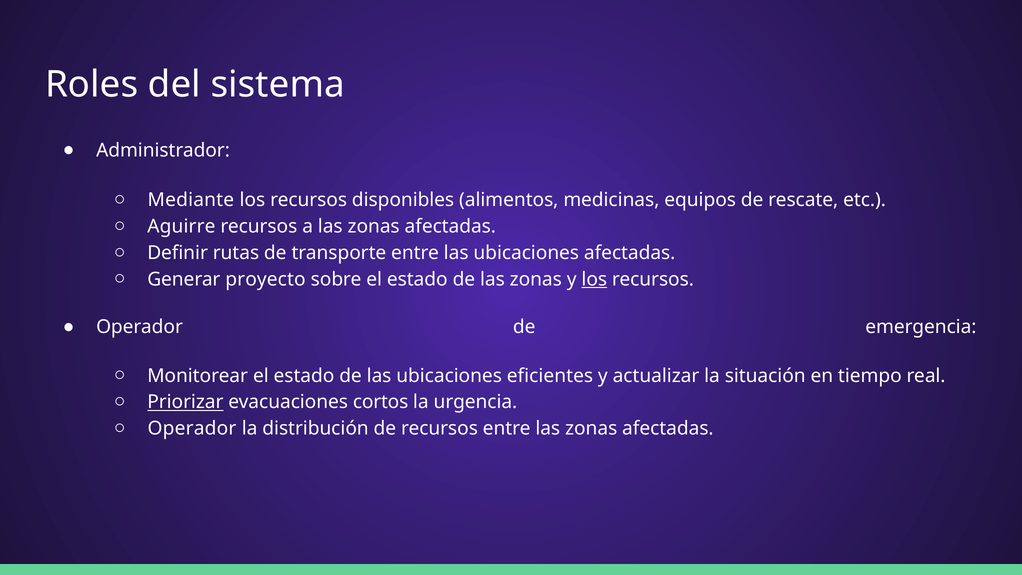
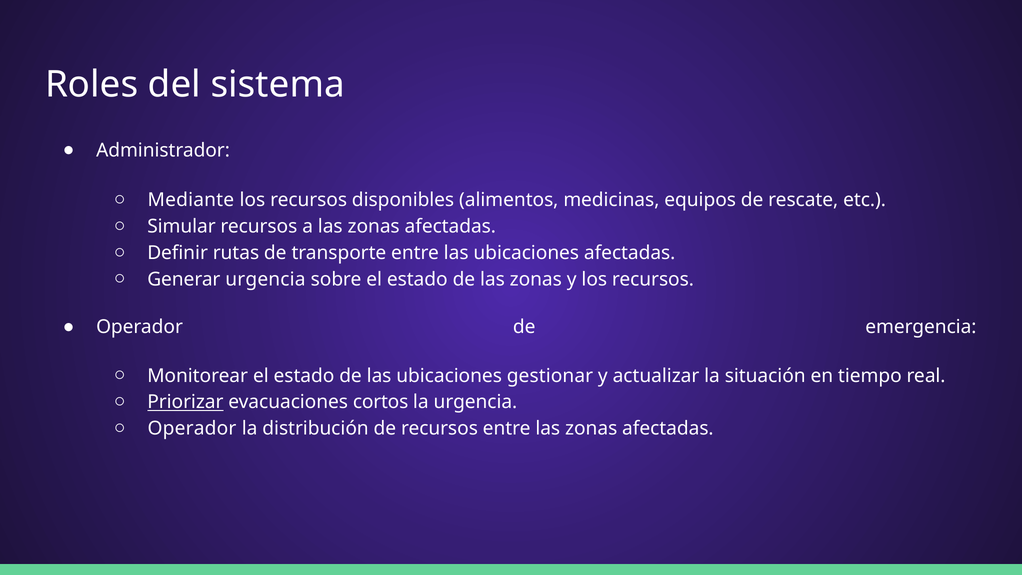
Aguirre: Aguirre -> Simular (181, 226)
Generar proyecto: proyecto -> urgencia (265, 279)
los underline: present -> none (594, 279)
eficientes: eficientes -> gestionar (550, 376)
